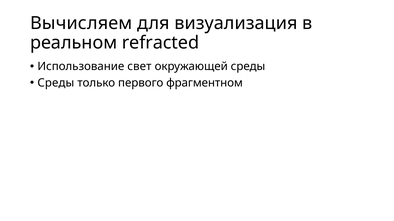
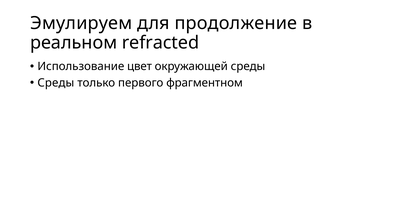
Вычисляем: Вычисляем -> Эмулируем (81, 23)
визуализация: визуализация -> продолжение (236, 23)
свет: свет -> цвет (140, 67)
